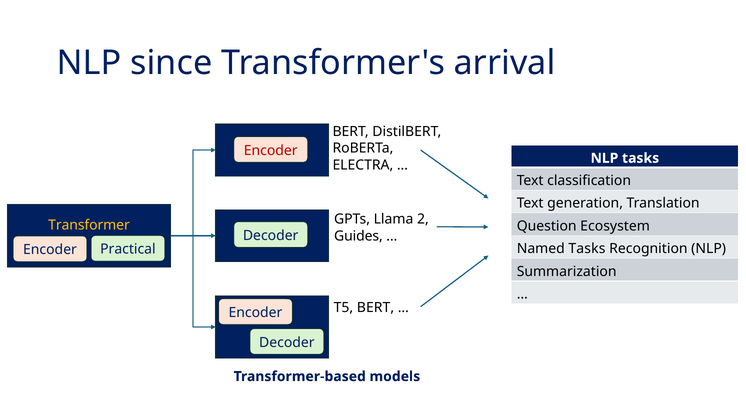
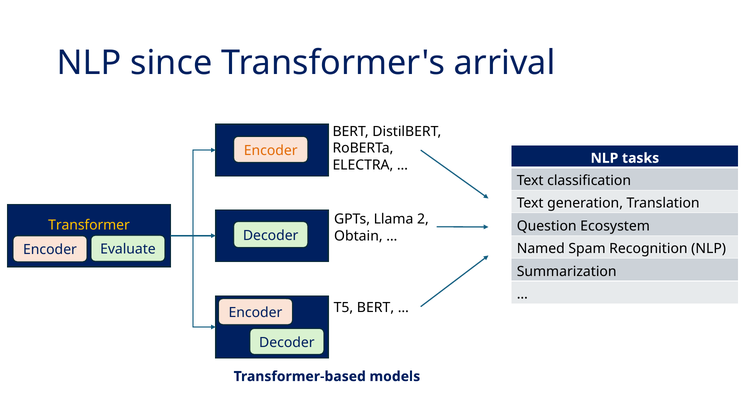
Encoder colour: red -> orange (271, 150)
Guides: Guides -> Obtain (358, 236)
Named Tasks: Tasks -> Spam (587, 248)
Practical: Practical -> Evaluate (128, 249)
